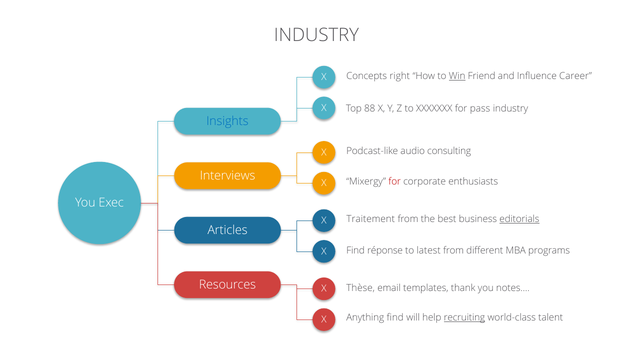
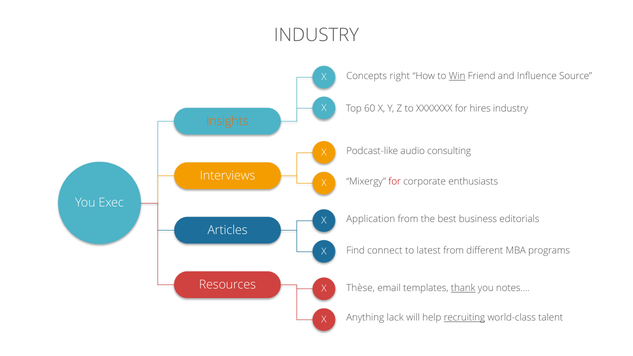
Career: Career -> Source (576, 76)
88: 88 -> 60 (370, 109)
pass: pass -> hires (480, 109)
Insights colour: blue -> orange (227, 121)
Traitement: Traitement -> Application (371, 219)
editorials underline: present -> none (519, 219)
réponse: réponse -> connect (385, 251)
thank underline: none -> present (463, 288)
Anything find: find -> lack (395, 318)
